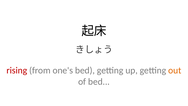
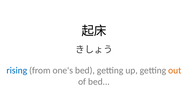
rising colour: red -> blue (17, 70)
